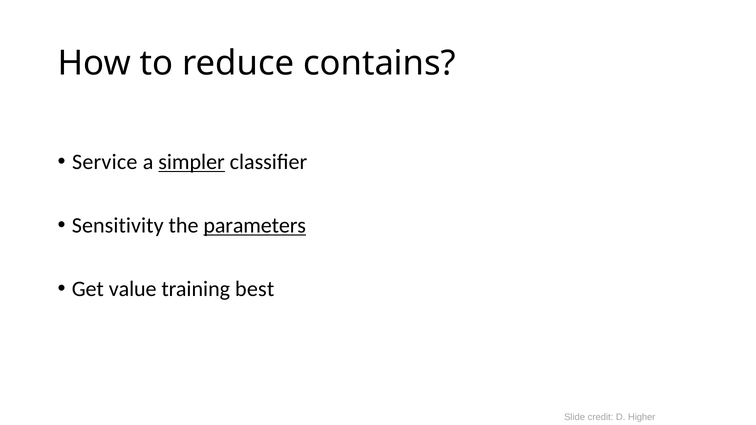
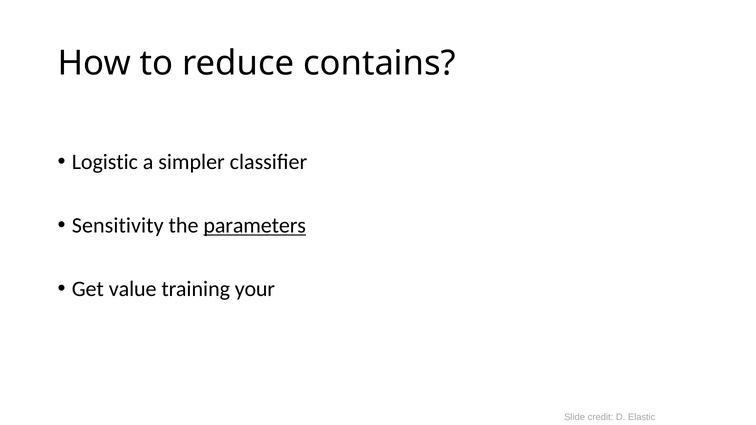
Service: Service -> Logistic (105, 162)
simpler underline: present -> none (192, 162)
best: best -> your (255, 289)
Higher: Higher -> Elastic (642, 417)
